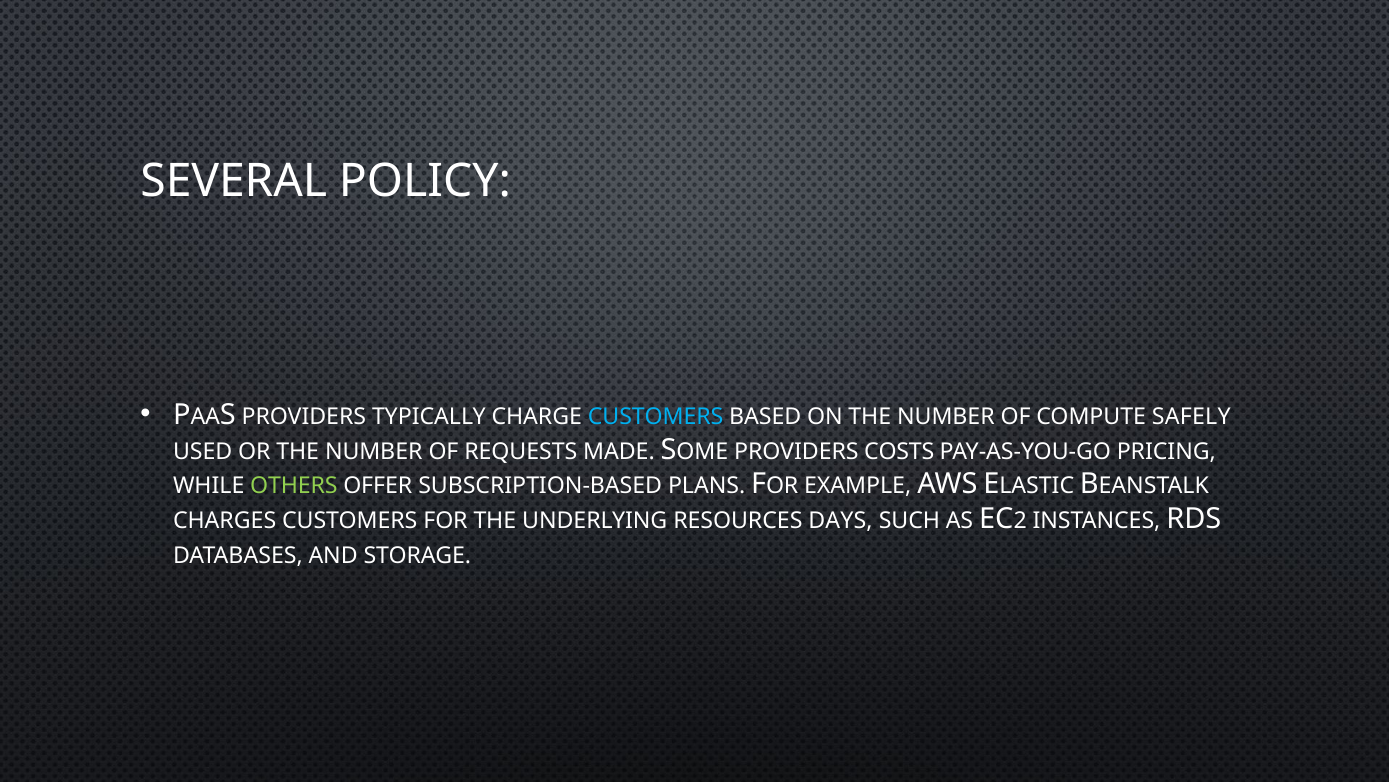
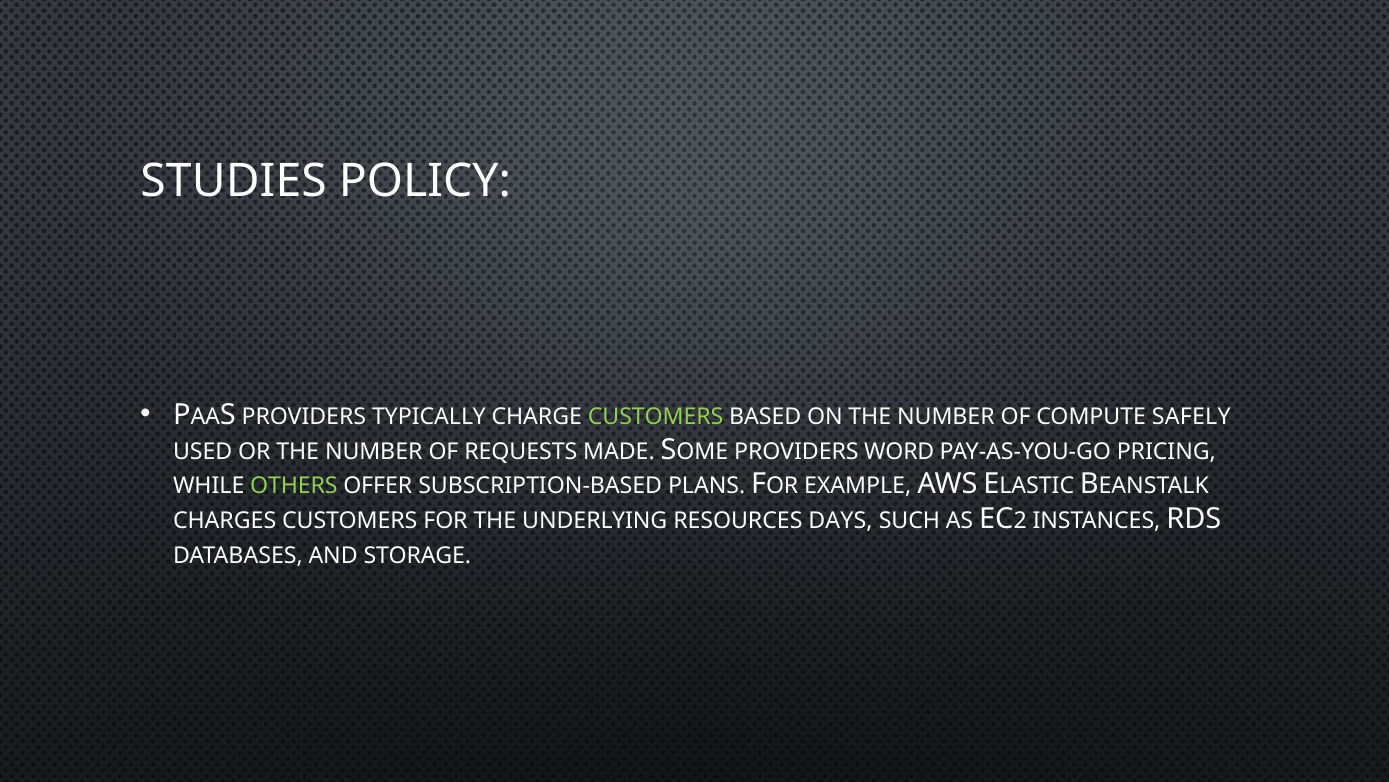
SEVERAL: SEVERAL -> STUDIES (234, 181)
CUSTOMERS colour: light blue -> light green (656, 416)
COSTS: COSTS -> WORD (899, 451)
